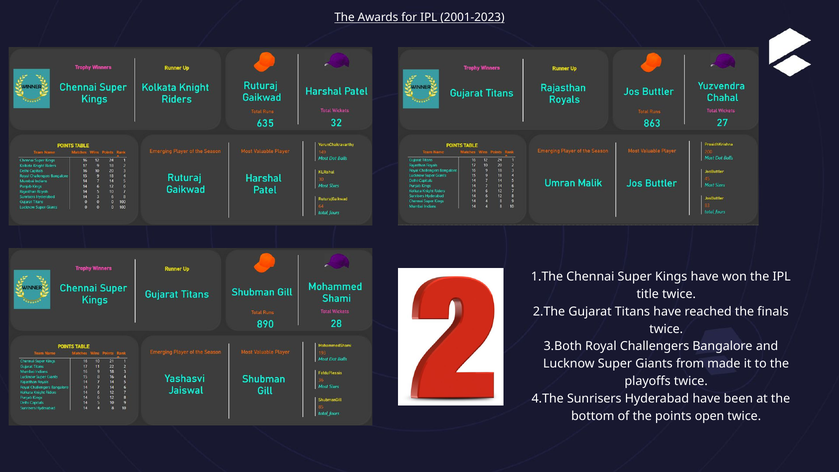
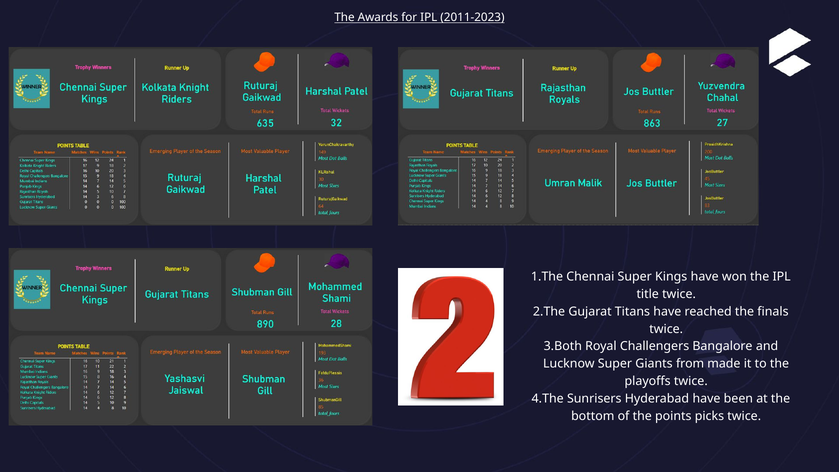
2001-2023: 2001-2023 -> 2011-2023 (472, 18)
open: open -> picks (709, 416)
